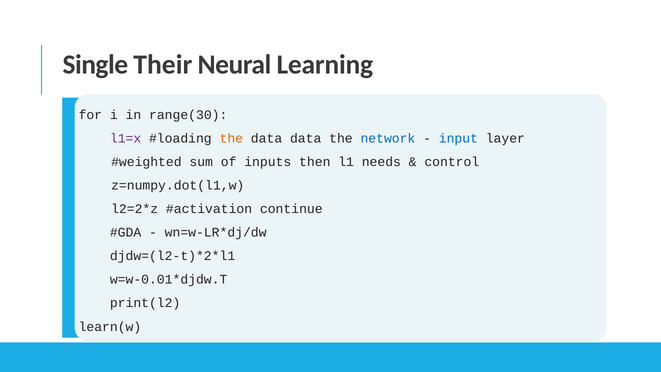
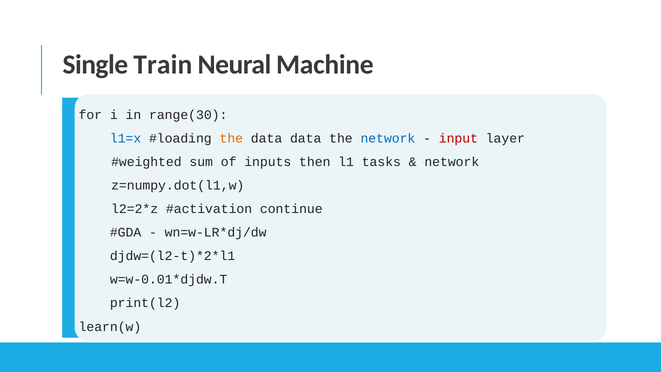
Their: Their -> Train (163, 65)
Learning: Learning -> Machine (325, 65)
l1=x colour: purple -> blue (126, 138)
input colour: blue -> red (458, 138)
needs: needs -> tasks (381, 162)
control: control -> network (452, 162)
